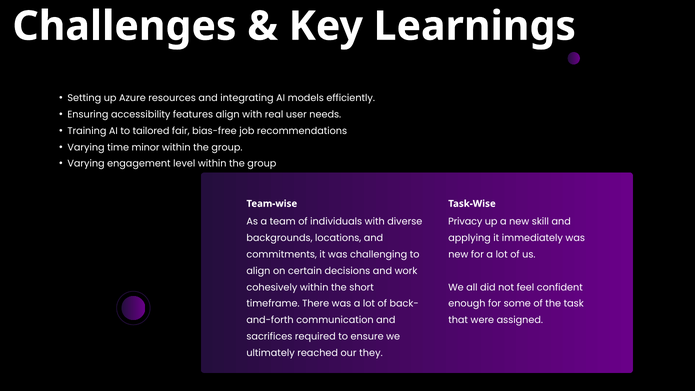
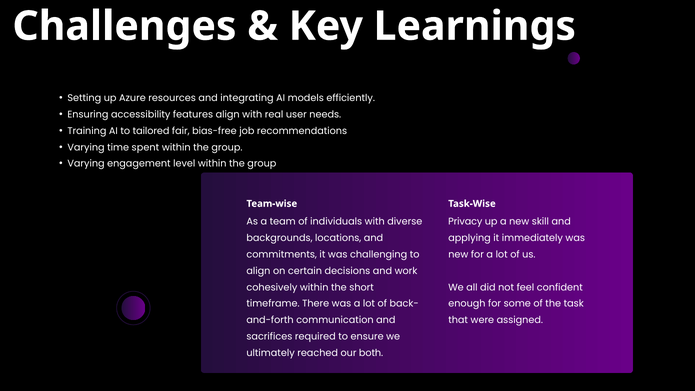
minor: minor -> spent (145, 147)
they: they -> both (371, 353)
